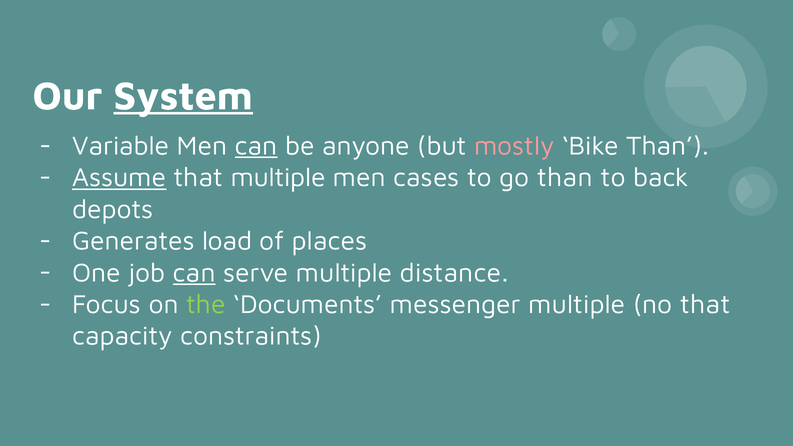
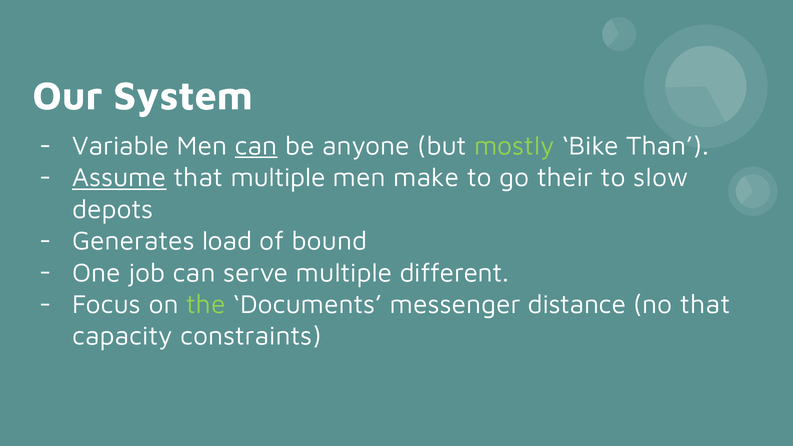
System underline: present -> none (183, 96)
mostly colour: pink -> light green (514, 146)
cases: cases -> make (426, 178)
go than: than -> their (565, 178)
back: back -> slow (661, 178)
places: places -> bound (330, 241)
can underline: present -> none (194, 273)
distance: distance -> different (454, 273)
messenger multiple: multiple -> distance (577, 305)
